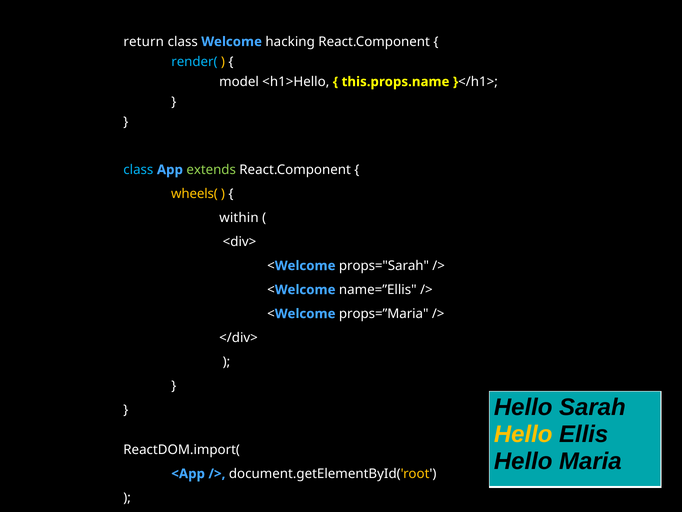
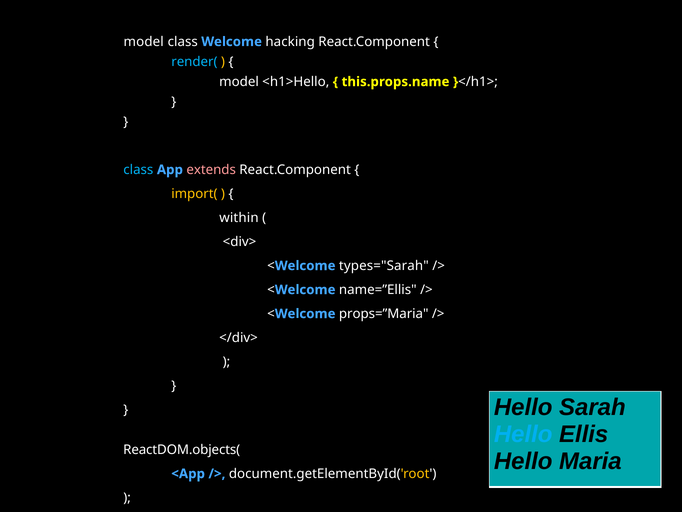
return: return -> model (144, 42)
extends colour: light green -> pink (211, 170)
wheels(: wheels( -> import( (194, 194)
props="Sarah: props="Sarah -> types="Sarah (384, 266)
Hello colour: yellow -> light blue (523, 434)
ReactDOM.import(: ReactDOM.import( -> ReactDOM.objects( (182, 449)
